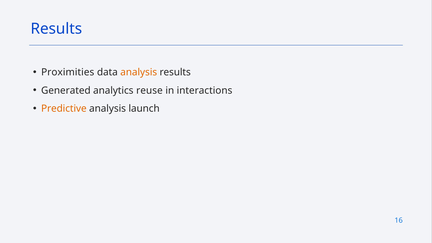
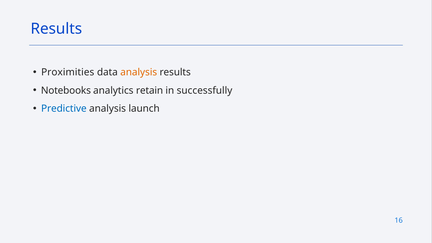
Generated: Generated -> Notebooks (66, 90)
reuse: reuse -> retain (150, 90)
interactions: interactions -> successfully (205, 90)
Predictive colour: orange -> blue (64, 109)
